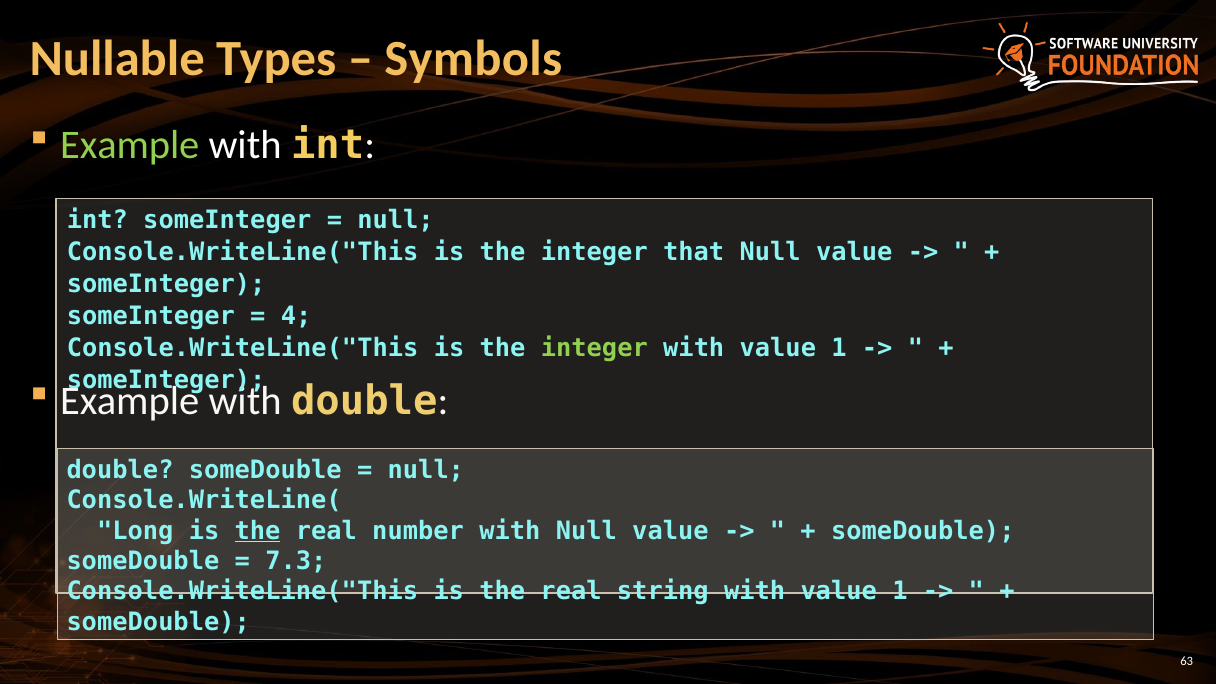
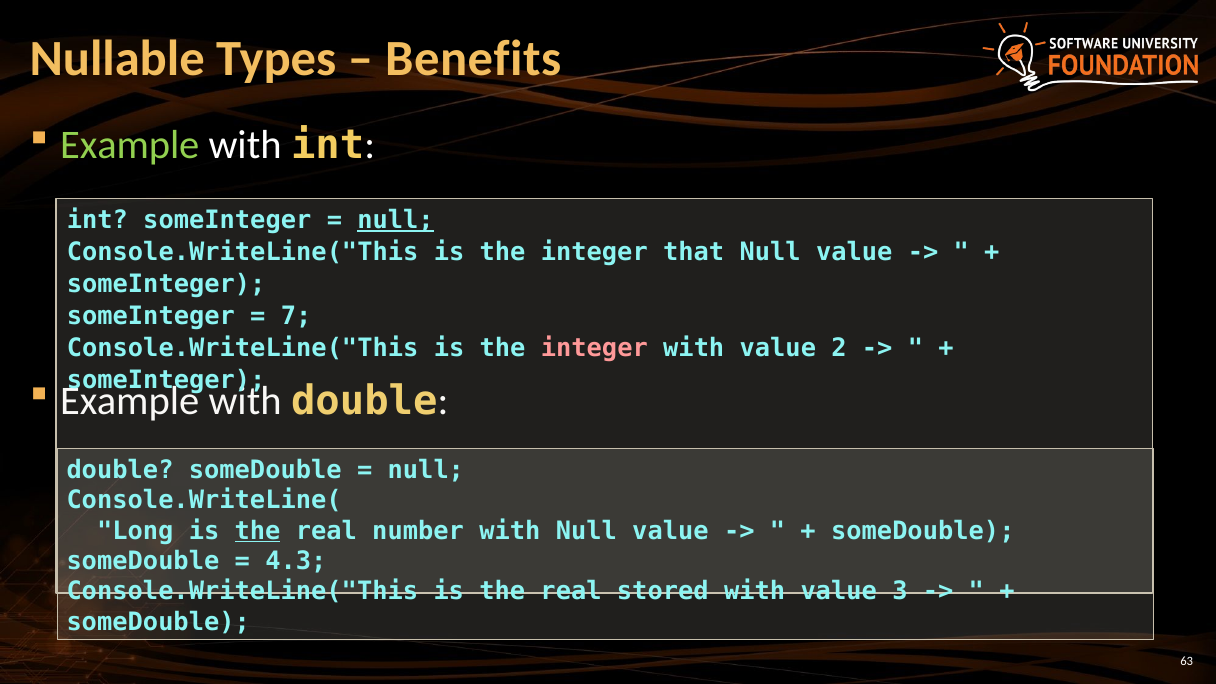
Symbols: Symbols -> Benefits (473, 59)
null underline: none -> present (396, 220)
4: 4 -> 7 (296, 316)
integer colour: light green -> pink (594, 348)
1: 1 -> 2 (839, 348)
7.3: 7.3 -> 4.3 (296, 561)
string: string -> stored (663, 592)
1: 1 -> 3 (900, 592)
